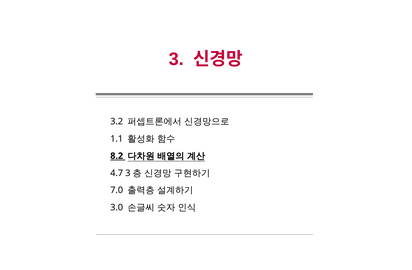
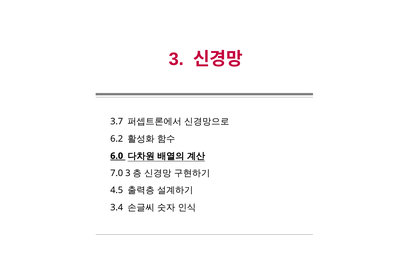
3.2: 3.2 -> 3.7 (117, 122)
1.1: 1.1 -> 6.2 (117, 139)
8.2: 8.2 -> 6.0 (117, 156)
4.7: 4.7 -> 7.0 (117, 174)
7.0: 7.0 -> 4.5 (117, 191)
3.0: 3.0 -> 3.4 (117, 208)
